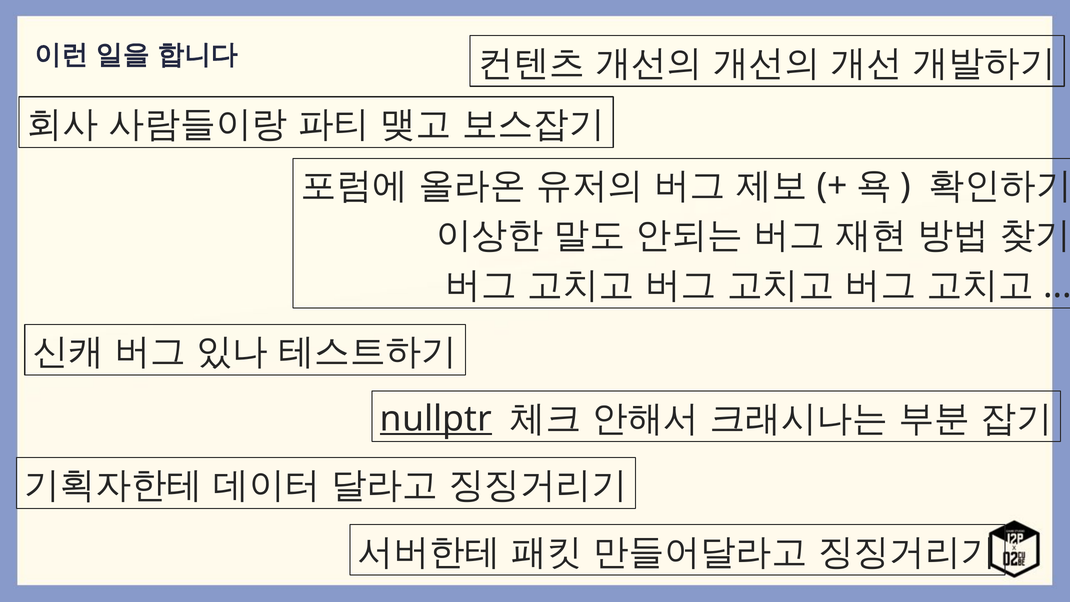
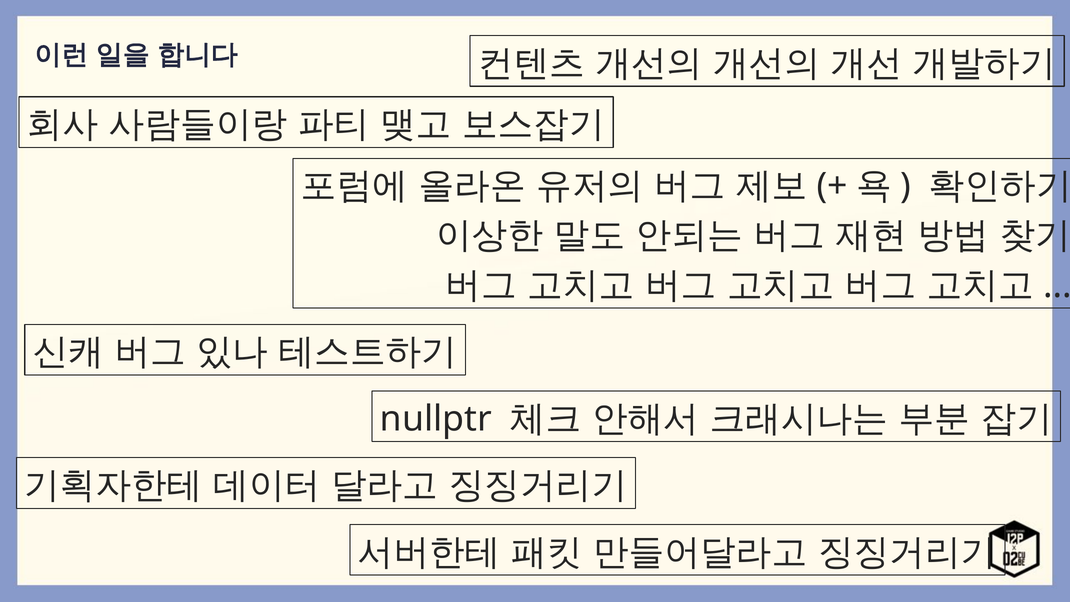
nullptr underline: present -> none (436, 419)
